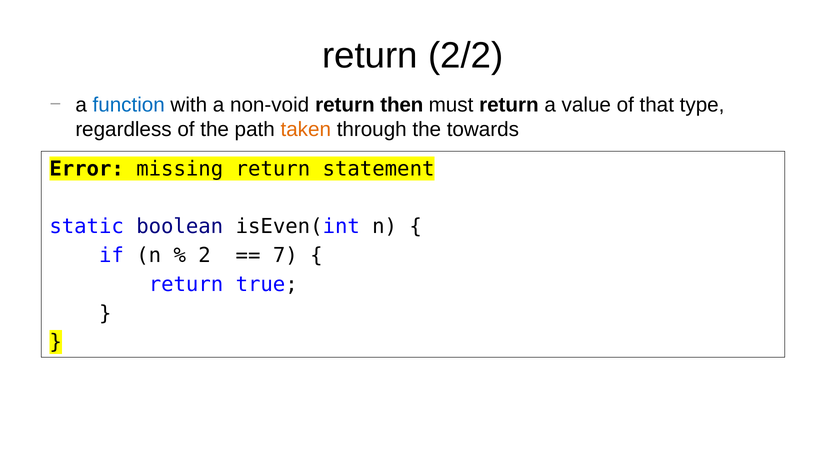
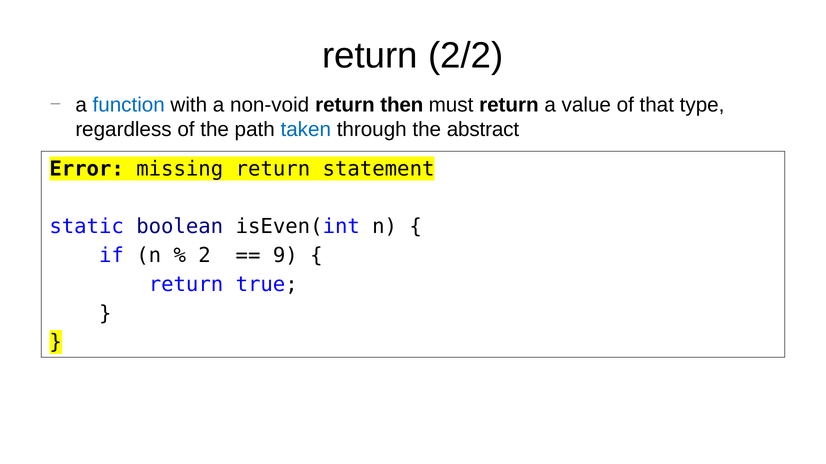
taken colour: orange -> blue (306, 130)
towards: towards -> abstract (483, 130)
7: 7 -> 9 (285, 256)
